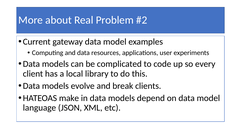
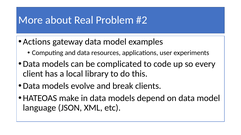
Current: Current -> Actions (37, 42)
